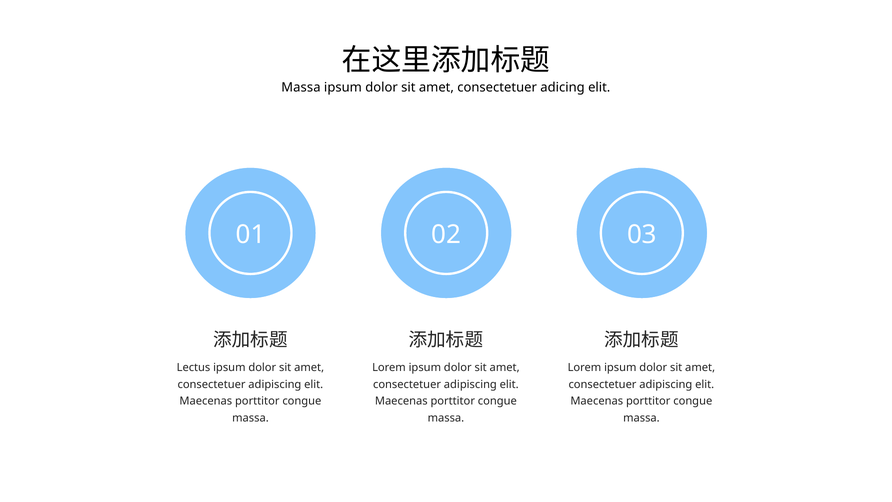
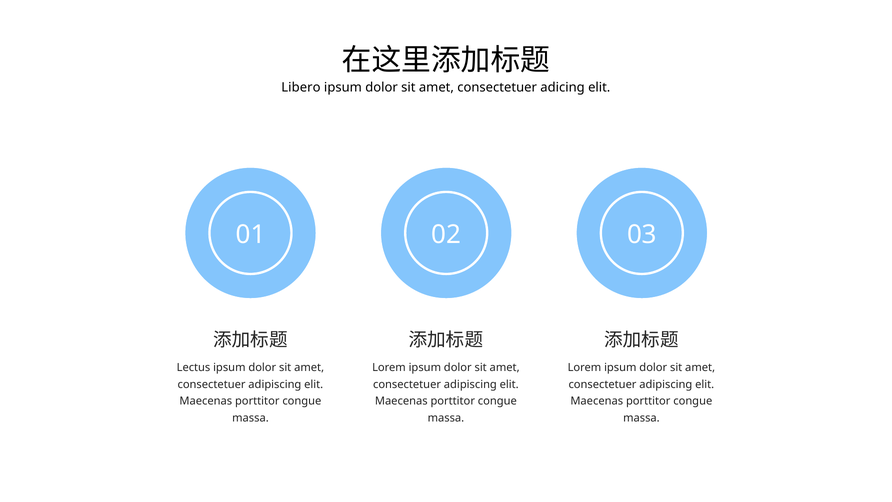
Massa: Massa -> Libero (301, 88)
